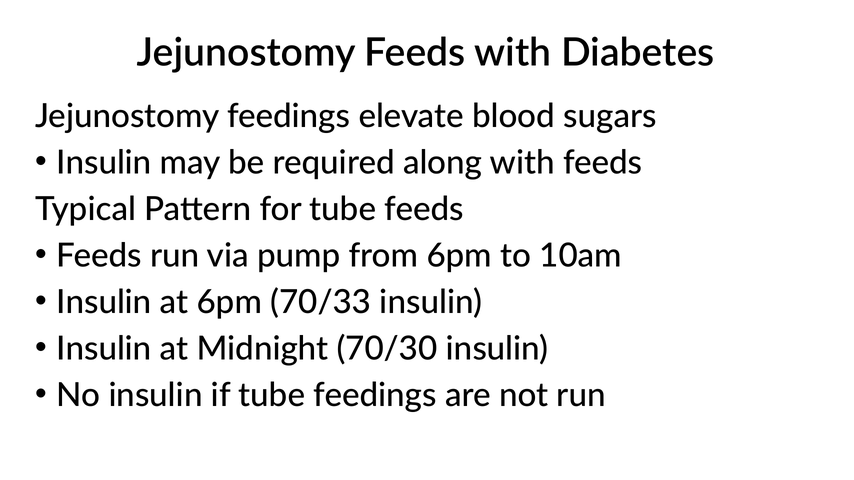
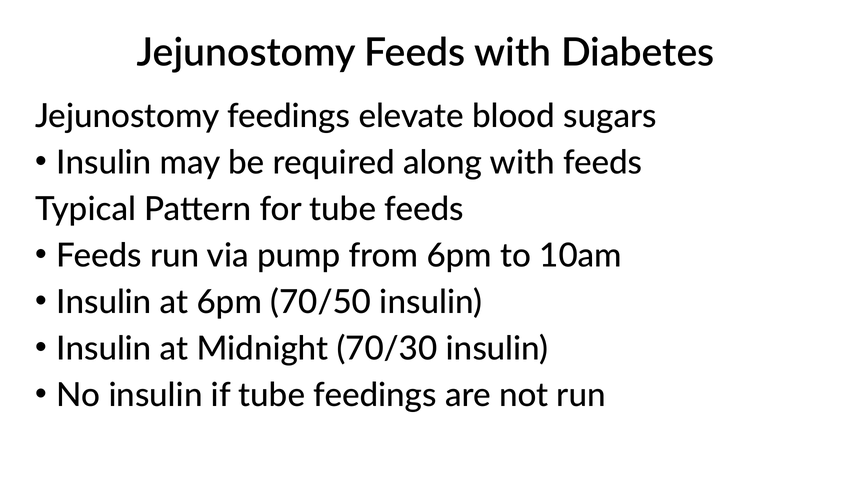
70/33: 70/33 -> 70/50 (321, 302)
